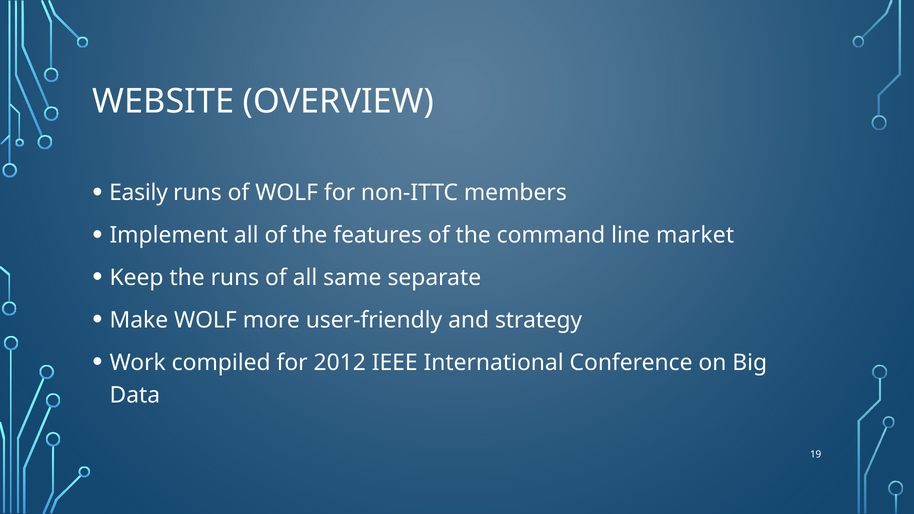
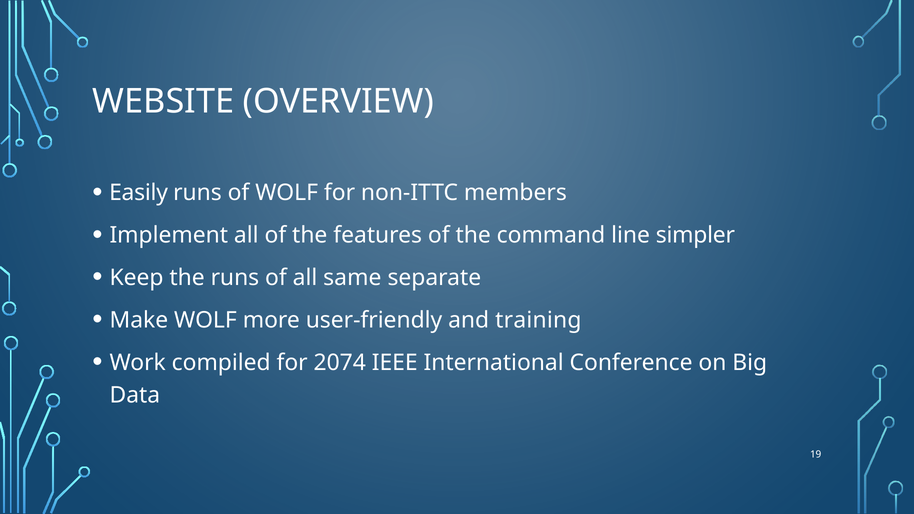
market: market -> simpler (695, 235)
strategy: strategy -> training (538, 320)
2012: 2012 -> 2074 (340, 363)
